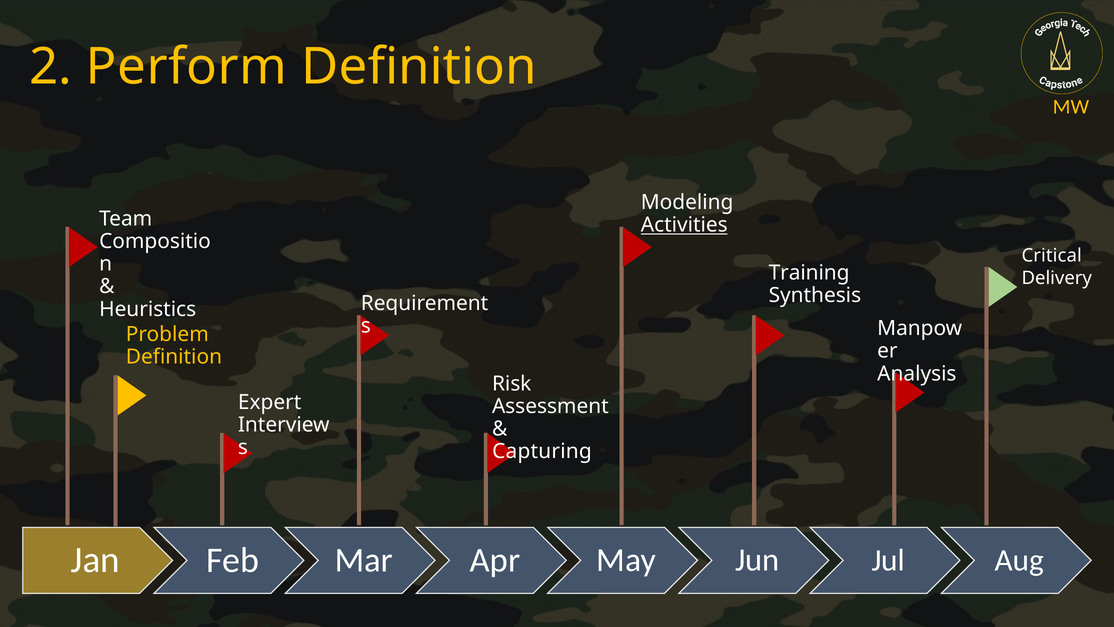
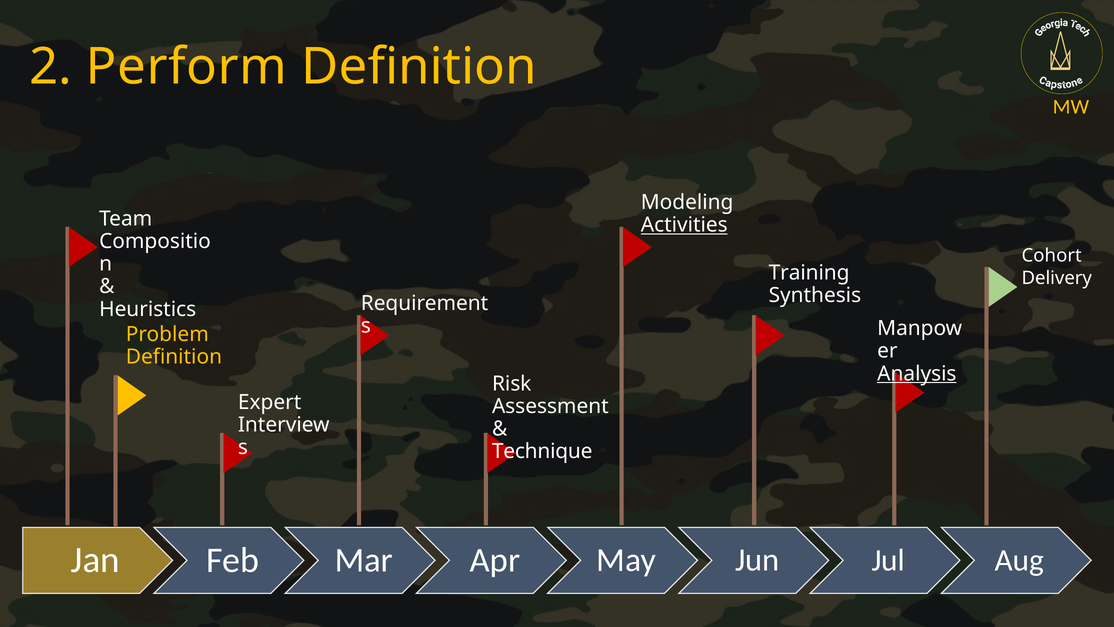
Critical: Critical -> Cohort (1052, 256)
Analysis underline: none -> present (917, 373)
Capturing: Capturing -> Technique (542, 451)
